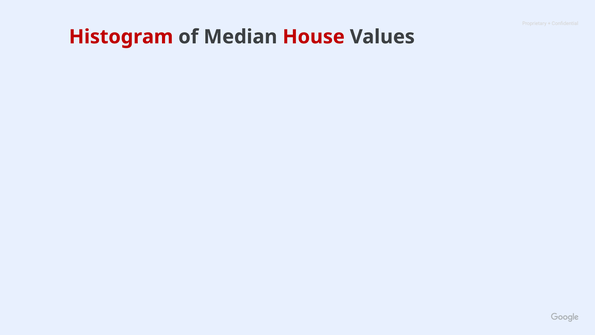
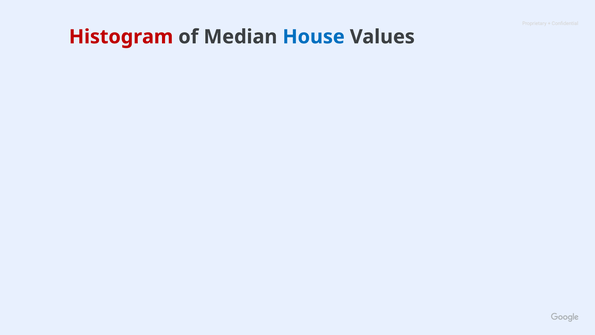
House colour: red -> blue (314, 37)
